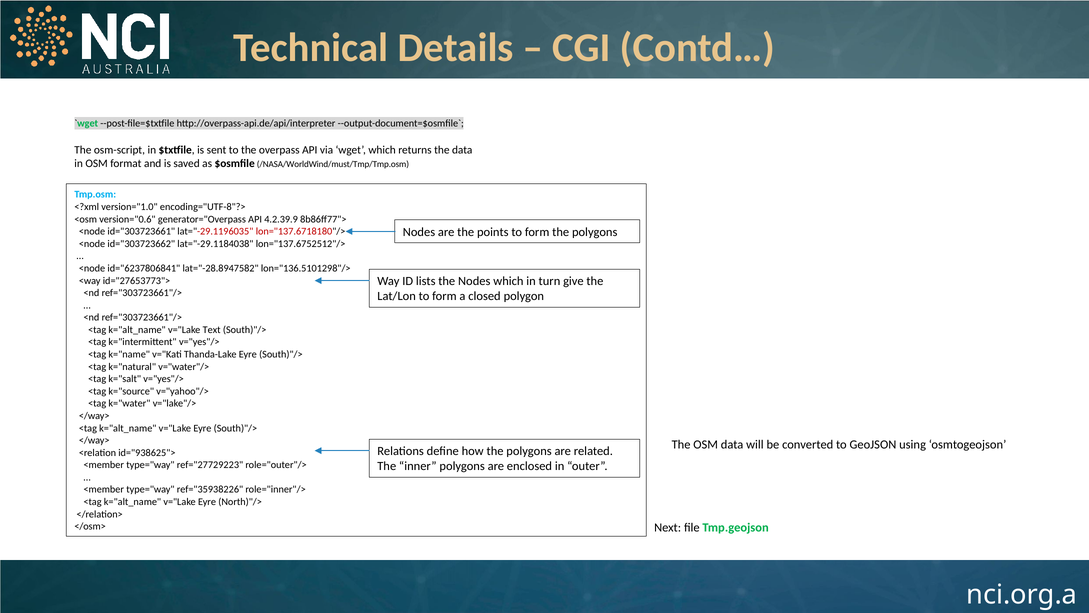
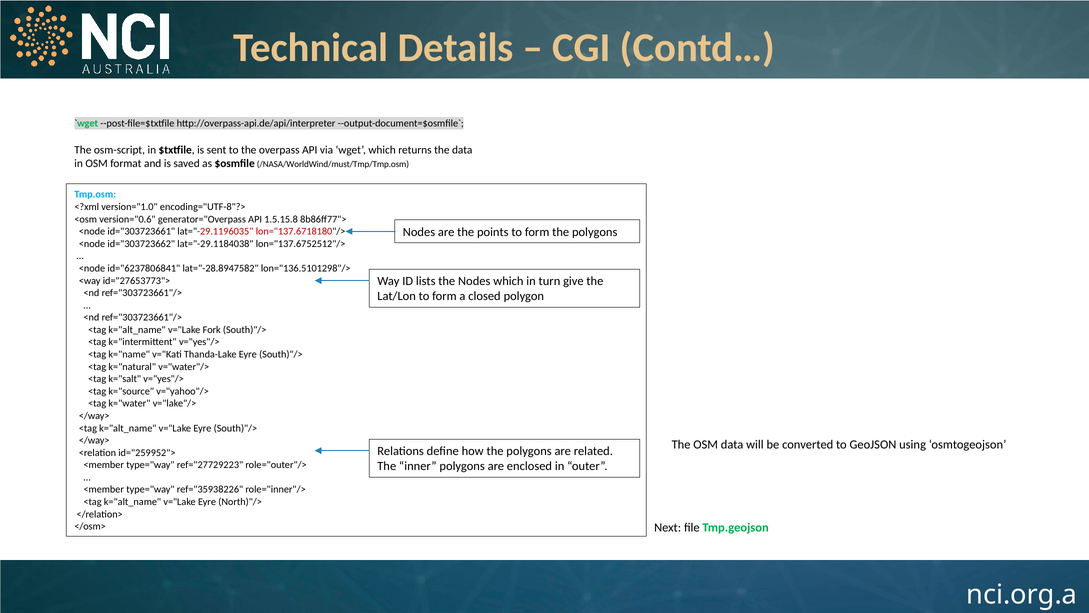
4.2.39.9: 4.2.39.9 -> 1.5.15.8 (281, 219)
Text: Text -> Fork (212, 330)
id="938625">: id="938625"> -> id="259952"> (147, 452)
